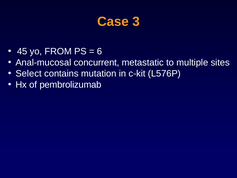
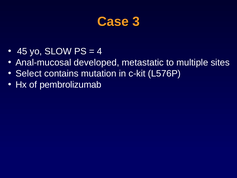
FROM: FROM -> SLOW (58, 51)
6: 6 -> 4 (100, 51)
concurrent: concurrent -> developed (97, 62)
